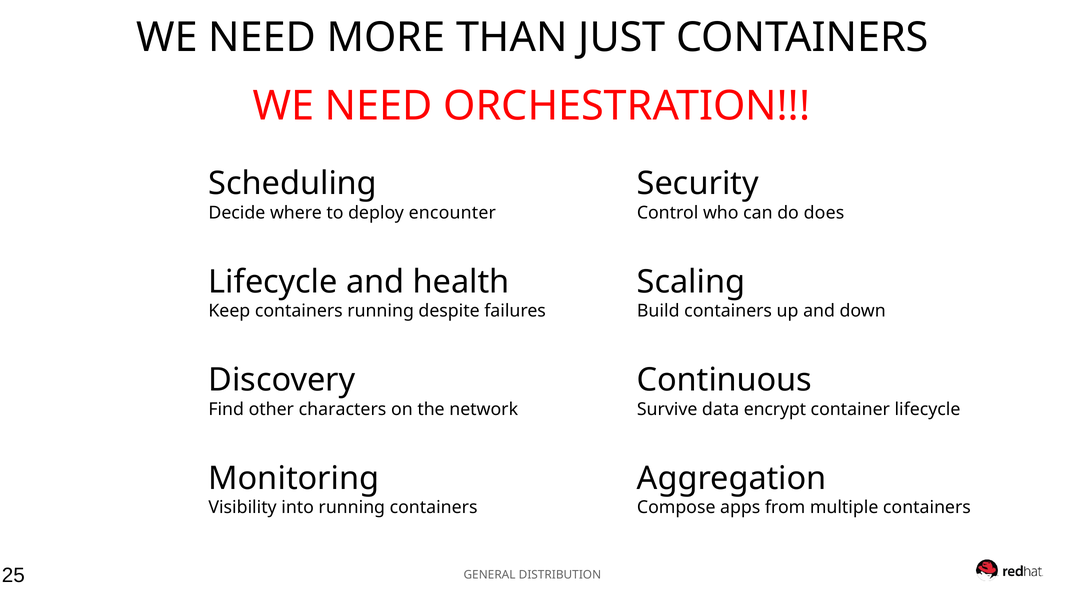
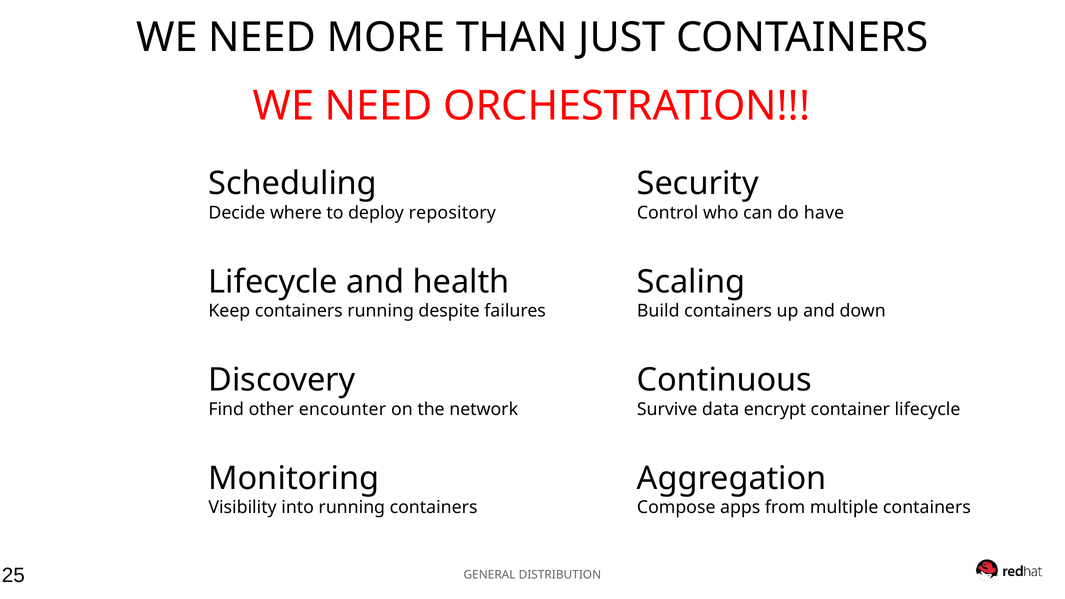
encounter: encounter -> repository (452, 213)
does: does -> have (824, 213)
characters: characters -> encounter (342, 409)
